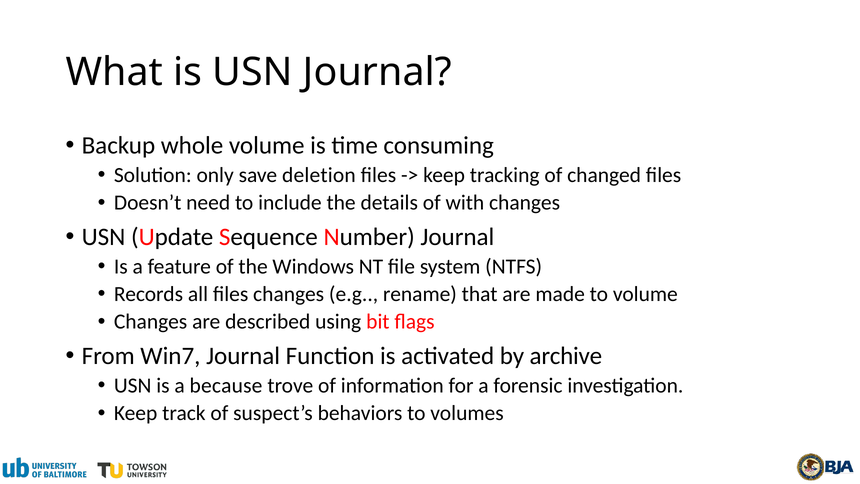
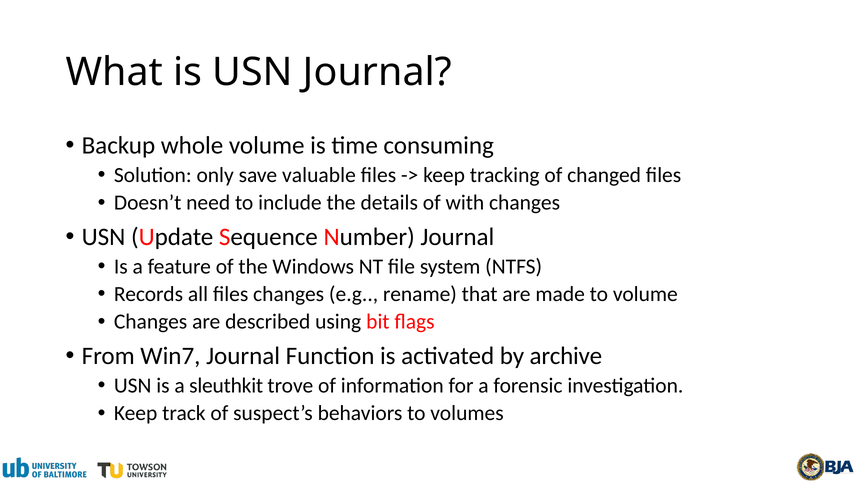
deletion: deletion -> valuable (319, 175)
because: because -> sleuthkit (226, 385)
